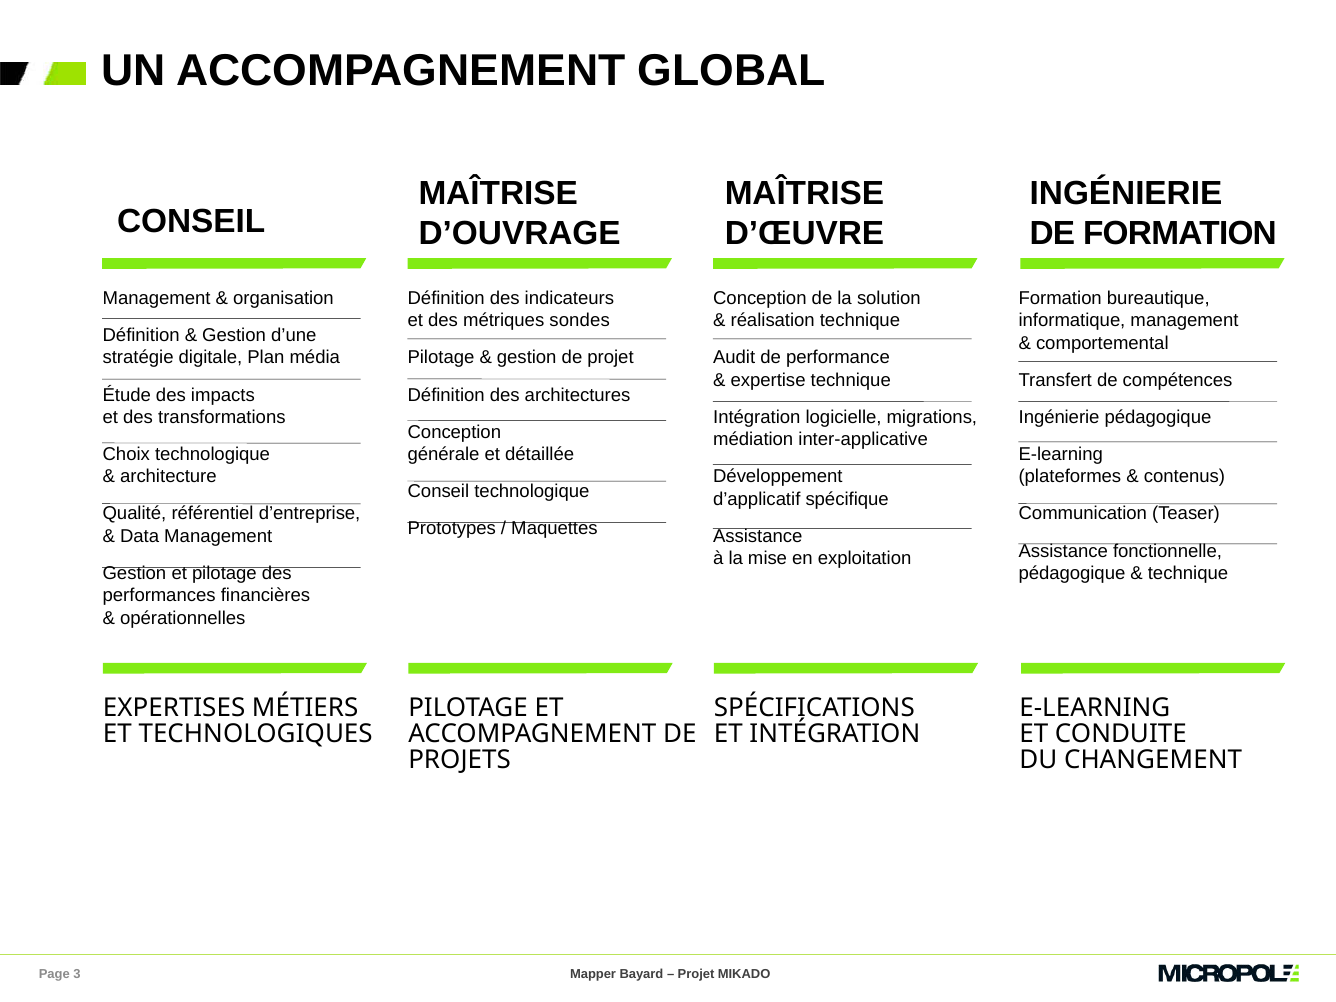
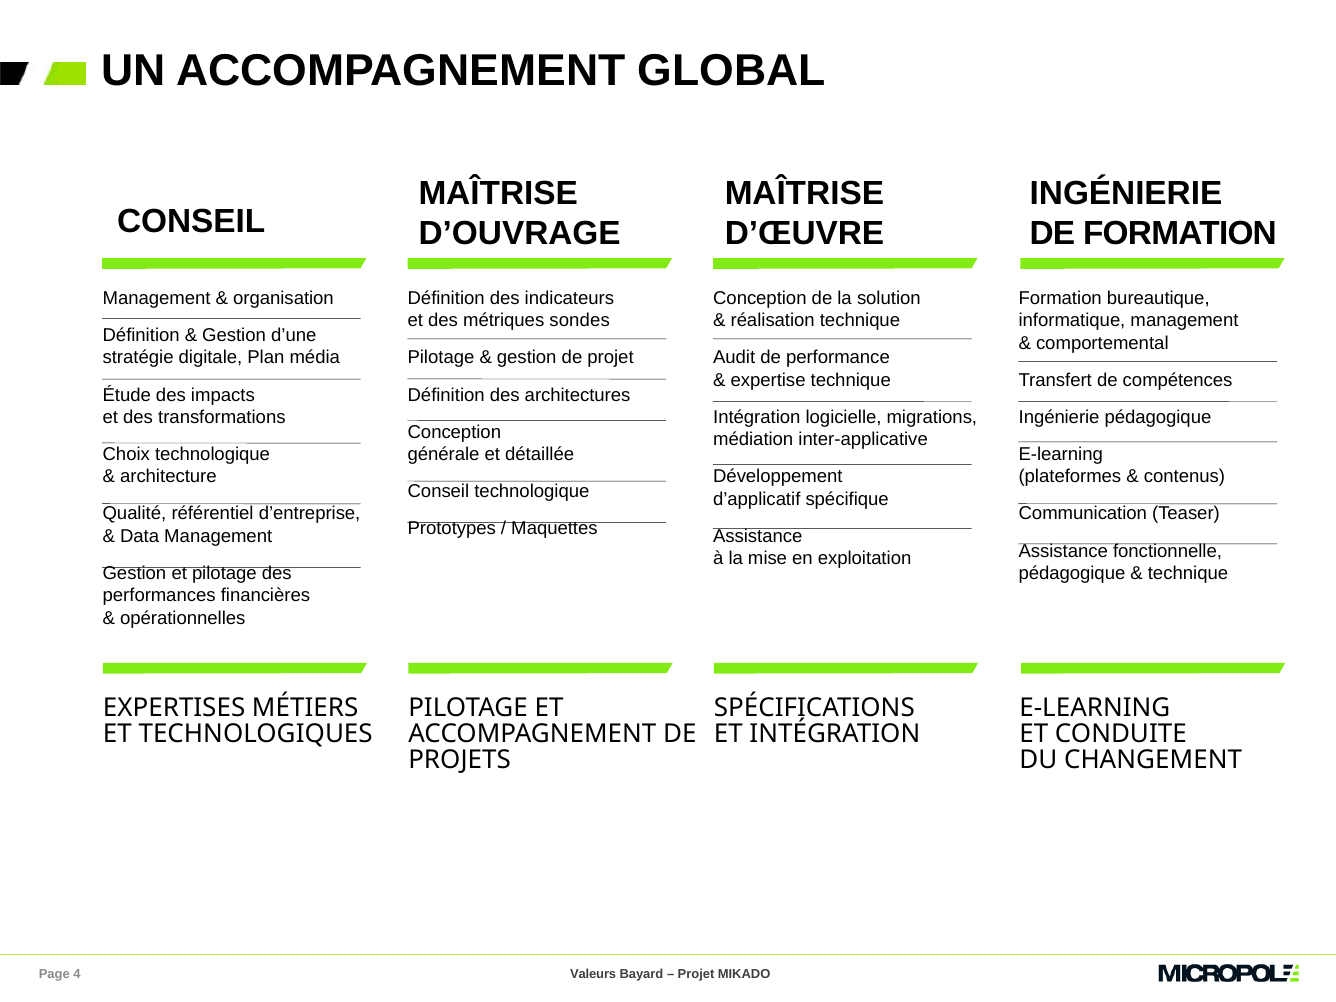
3: 3 -> 4 (77, 974)
Mapper: Mapper -> Valeurs (593, 974)
